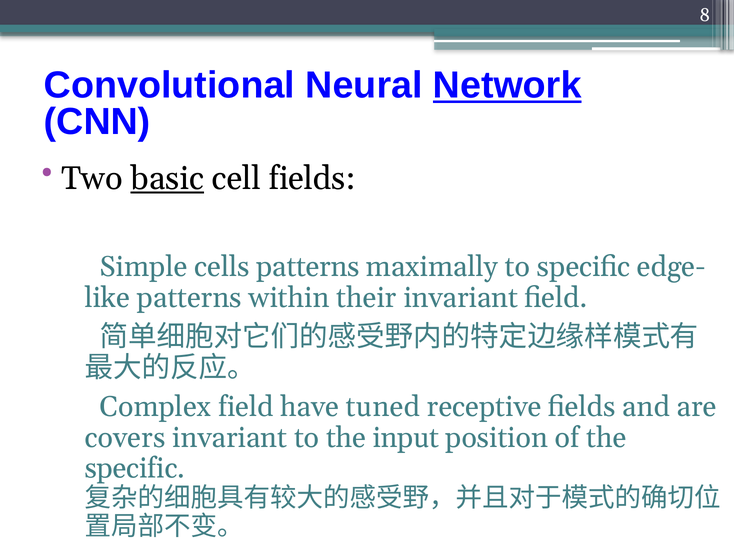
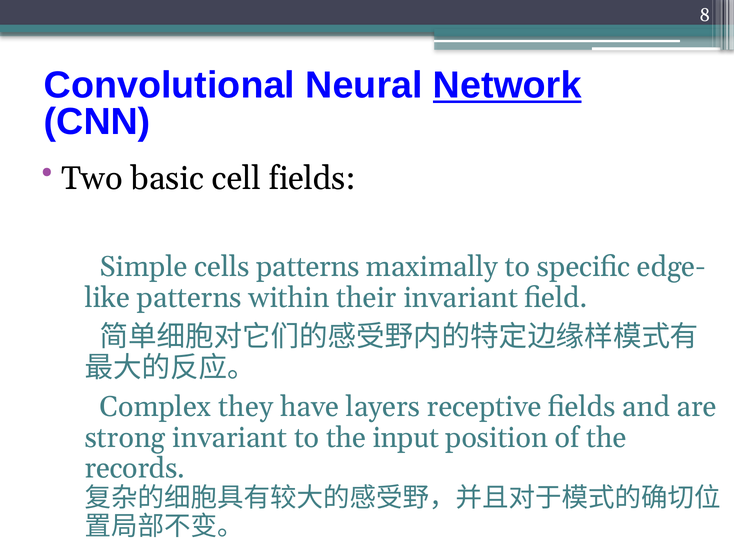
basic underline: present -> none (167, 178)
Complex field: field -> they (246, 406)
tuned: tuned -> layers (383, 406)
covers: covers -> strong (125, 437)
specific: specific -> records (135, 468)
